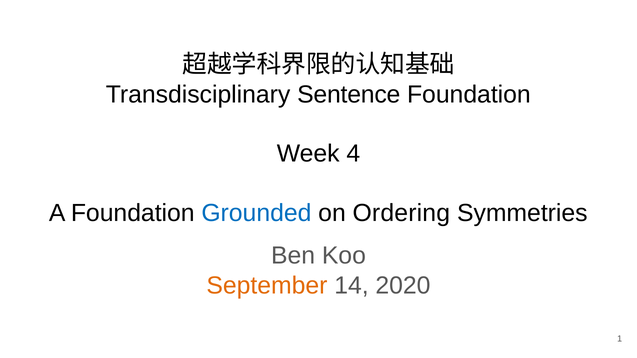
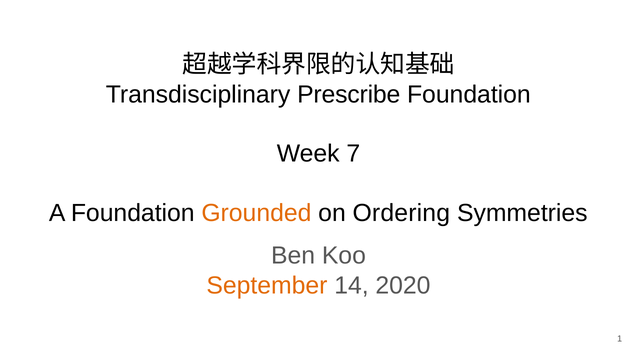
Sentence: Sentence -> Prescribe (349, 94)
4: 4 -> 7 (353, 154)
Grounded colour: blue -> orange (256, 213)
